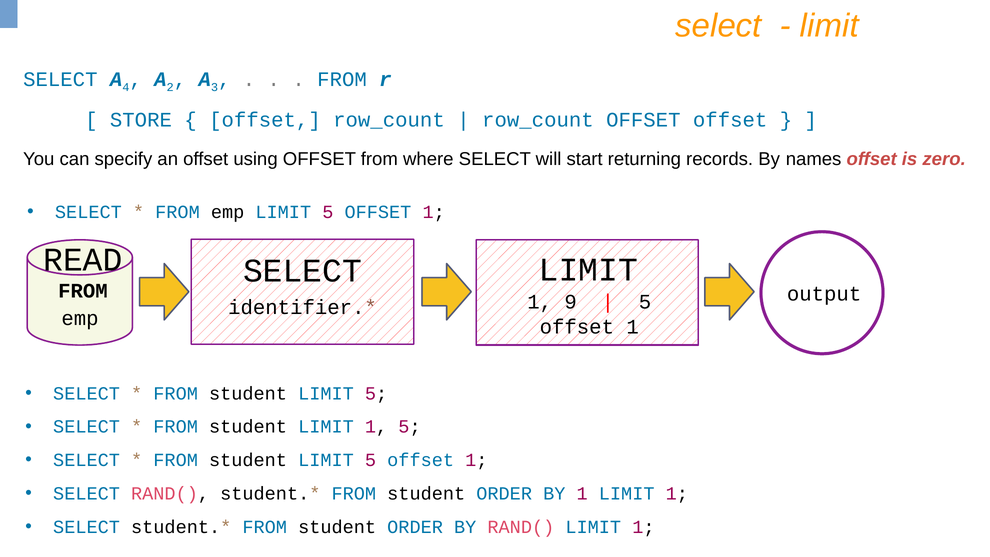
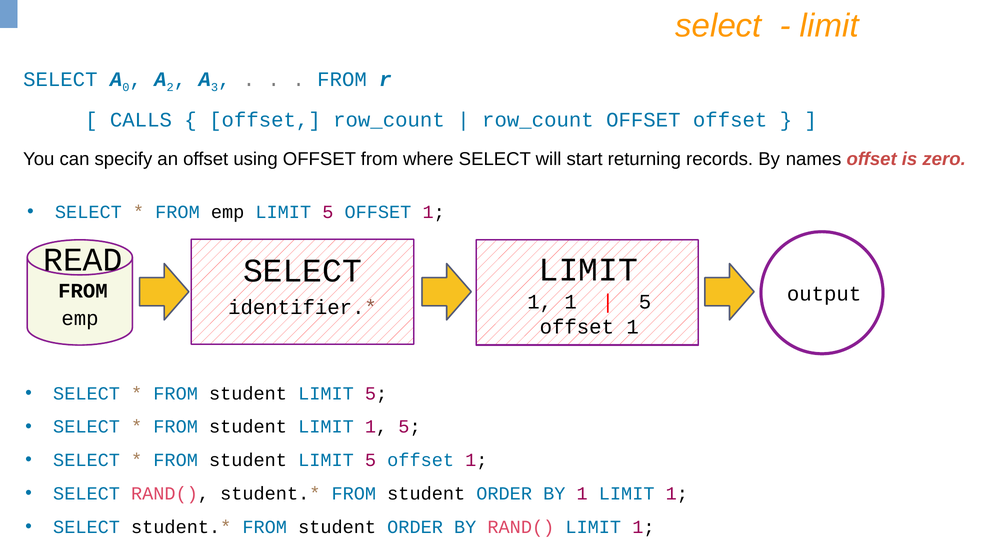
4: 4 -> 0 (126, 87)
STORE: STORE -> CALLS (141, 120)
1 9: 9 -> 1 (571, 302)
